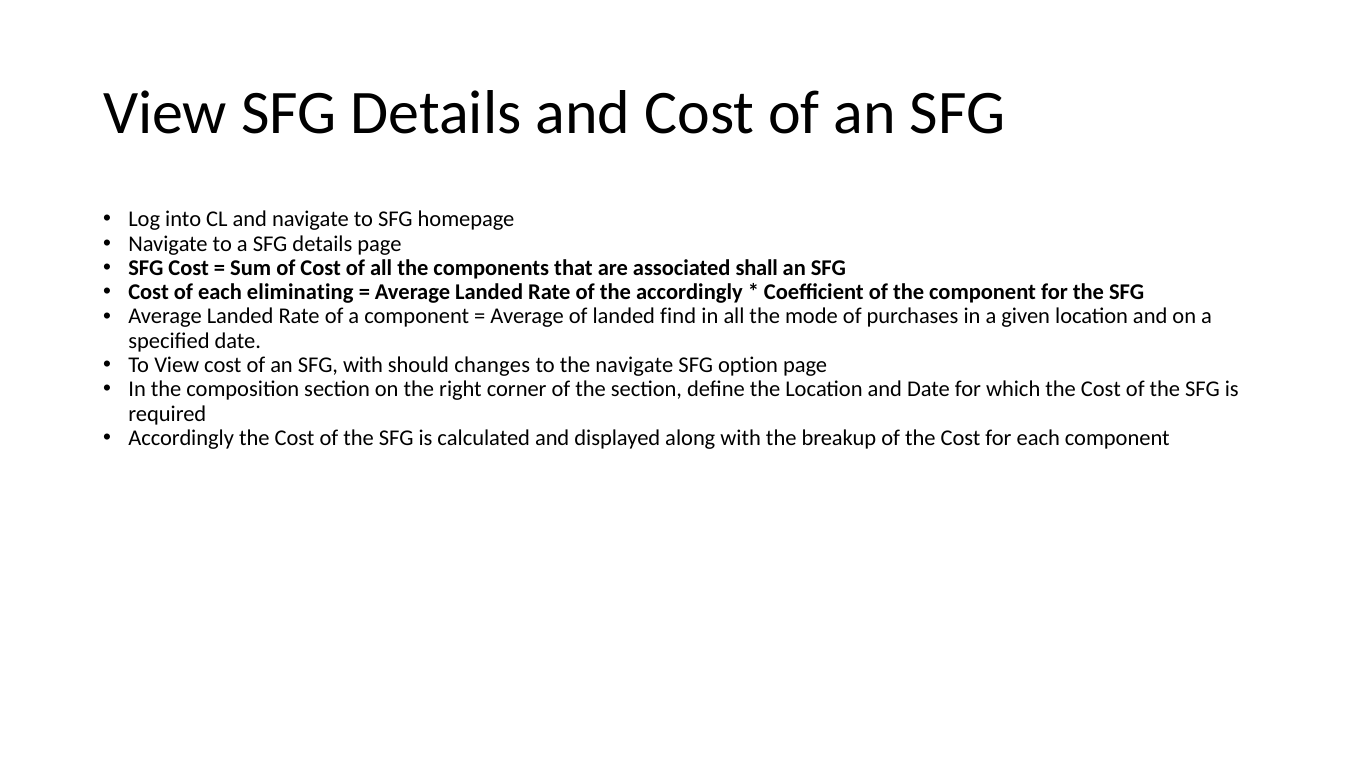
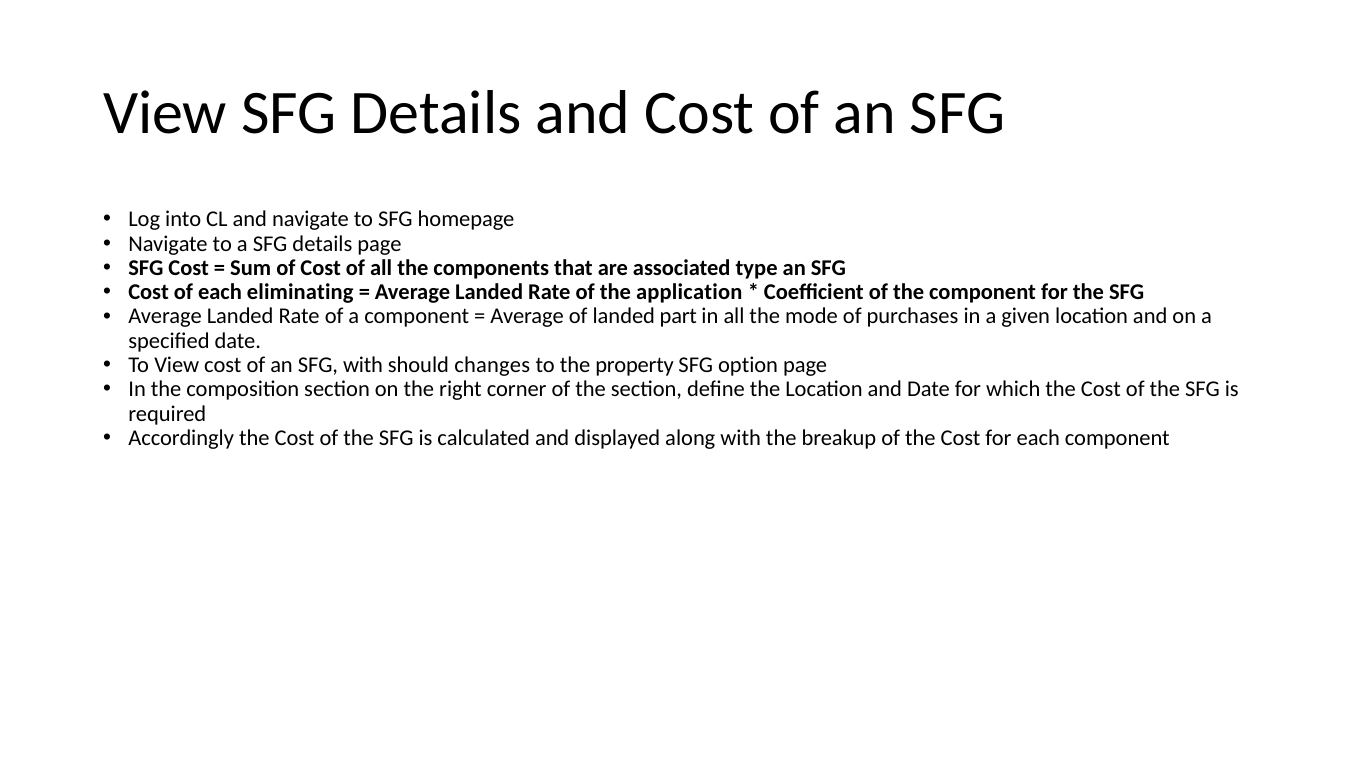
shall: shall -> type (757, 268)
the accordingly: accordingly -> application (689, 292)
find: find -> part (678, 317)
the navigate: navigate -> property (635, 365)
